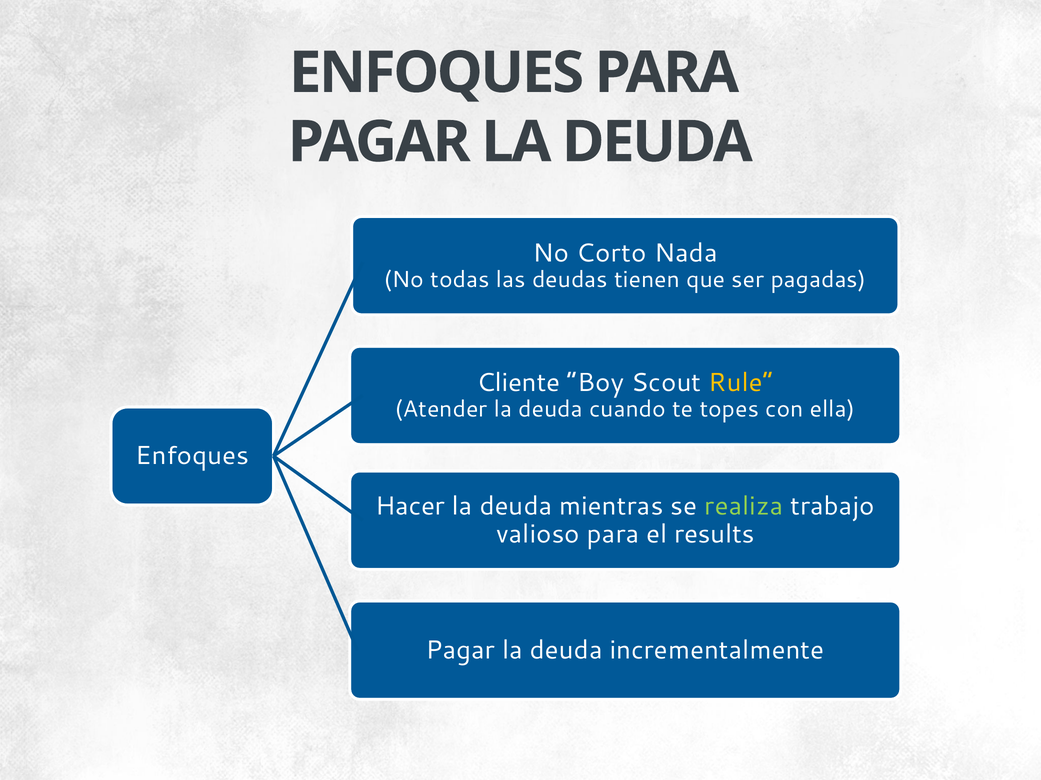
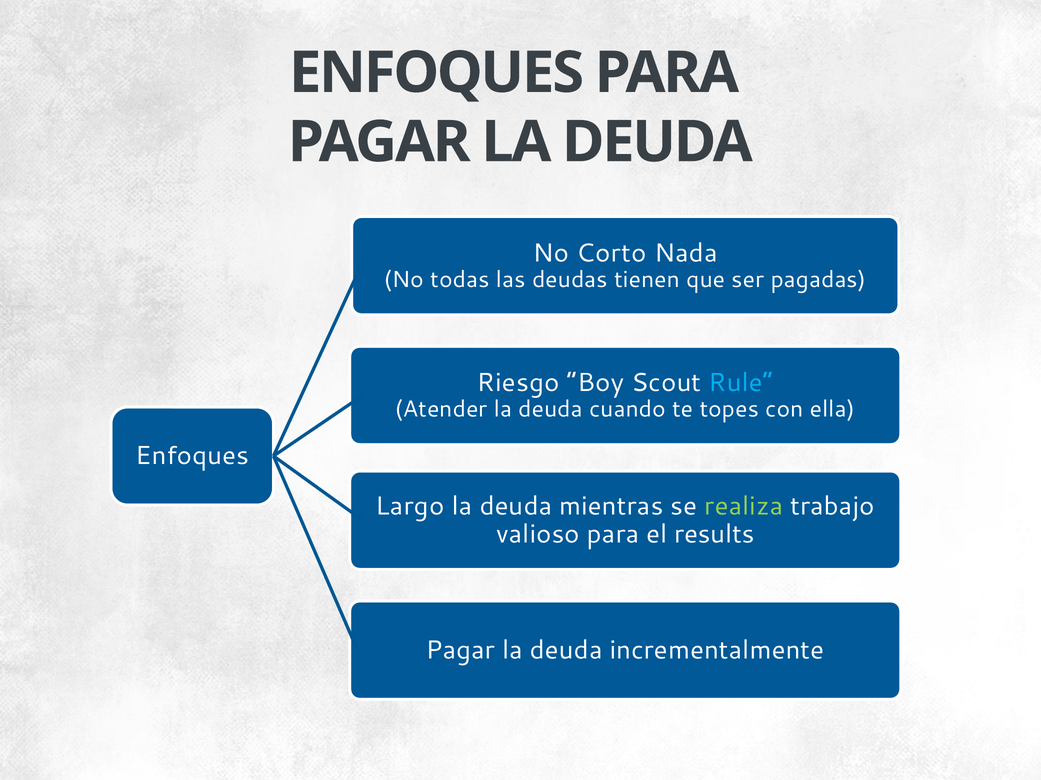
Cliente: Cliente -> Riesgo (518, 383)
Rule colour: yellow -> light blue (741, 383)
Hacer: Hacer -> Largo (410, 507)
